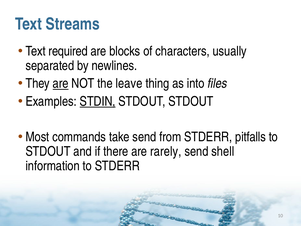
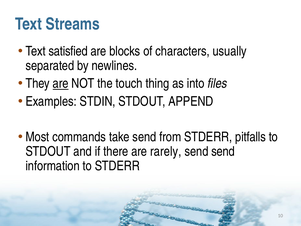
required: required -> satisfied (68, 51)
leave: leave -> touch (129, 83)
STDIN underline: present -> none (98, 101)
STDOUT STDOUT: STDOUT -> APPEND (191, 101)
send shell: shell -> send (223, 151)
